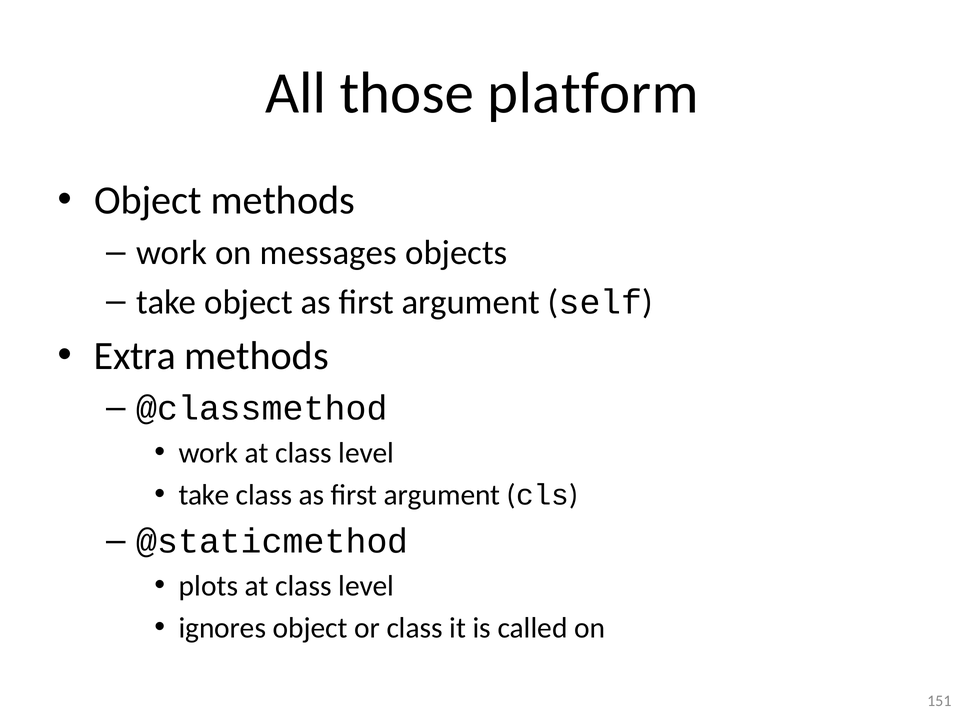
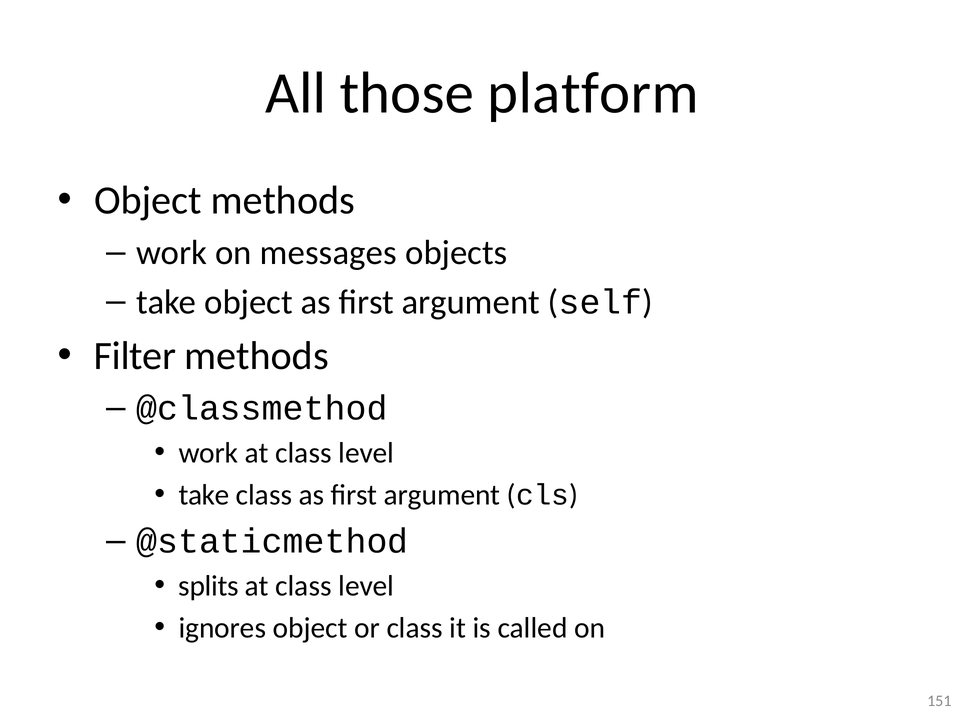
Extra: Extra -> Filter (135, 356)
plots: plots -> splits (209, 586)
